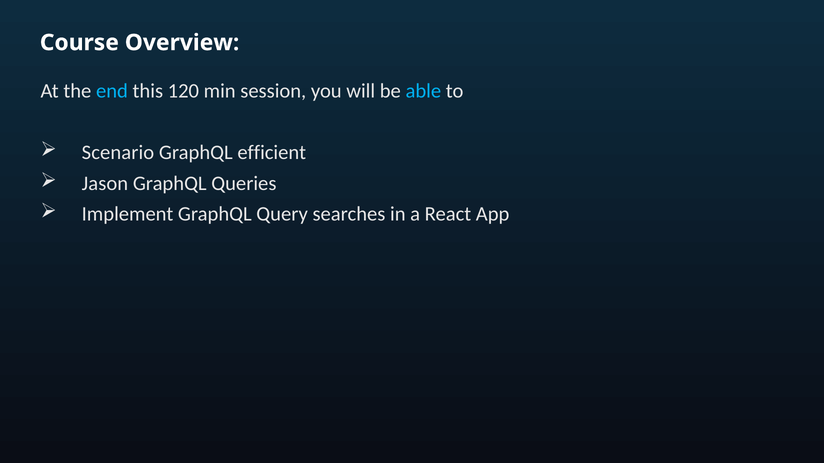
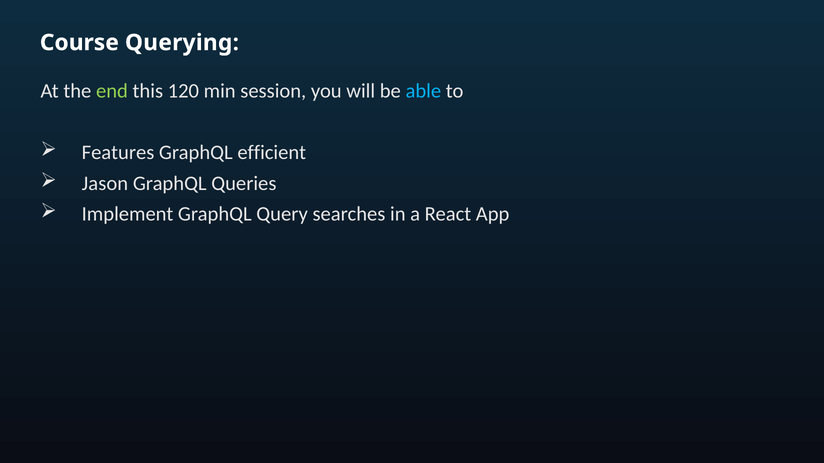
Overview: Overview -> Querying (182, 43)
end colour: light blue -> light green (112, 91)
Scenario: Scenario -> Features (118, 153)
